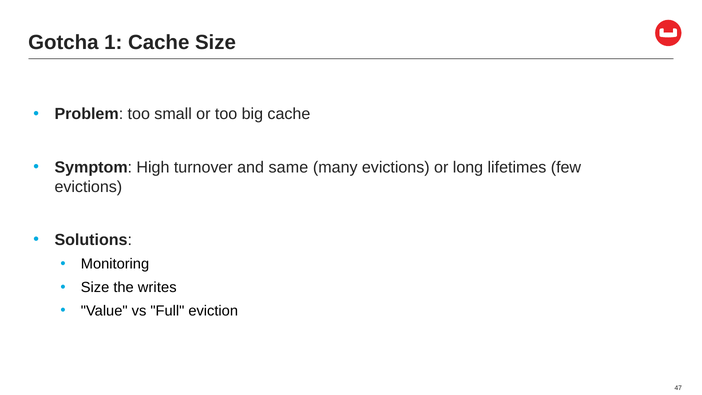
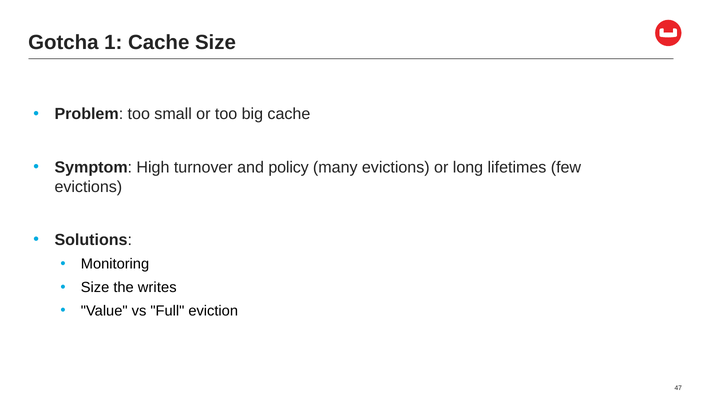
same: same -> policy (289, 167)
